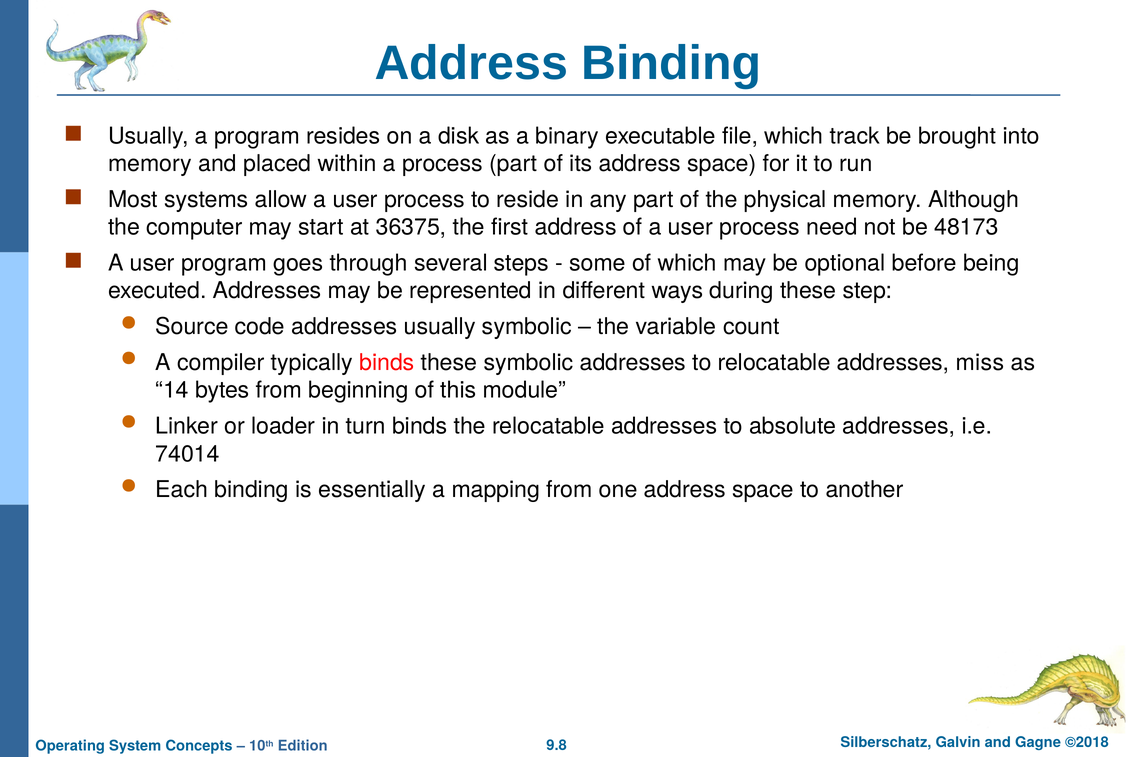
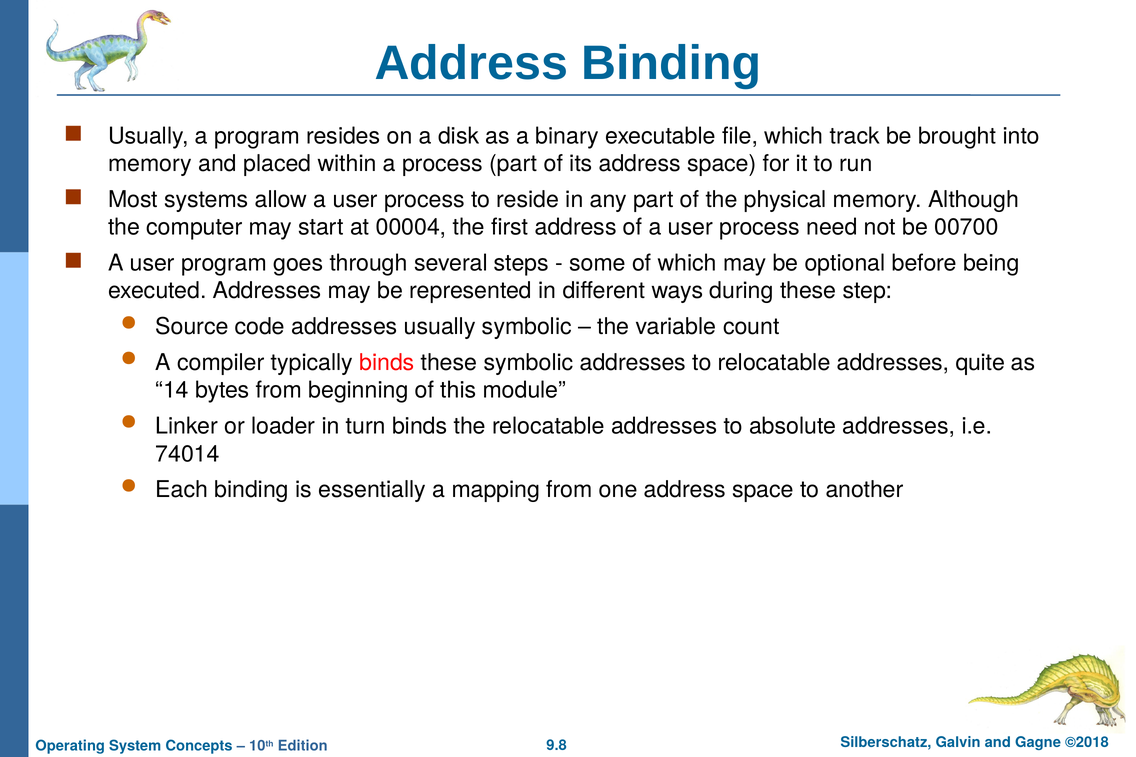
36375: 36375 -> 00004 (411, 227)
48173: 48173 -> 00700 (966, 227)
miss: miss -> quite (980, 363)
